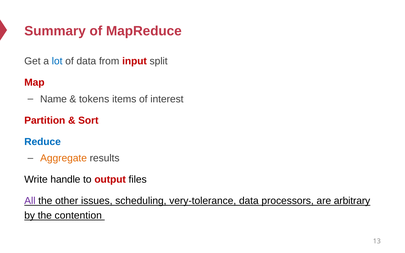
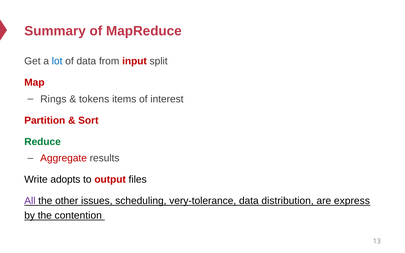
Name: Name -> Rings (53, 99)
Reduce colour: blue -> green (43, 142)
Aggregate colour: orange -> red (64, 158)
handle: handle -> adopts (65, 180)
processors: processors -> distribution (288, 201)
arbitrary: arbitrary -> express (352, 201)
